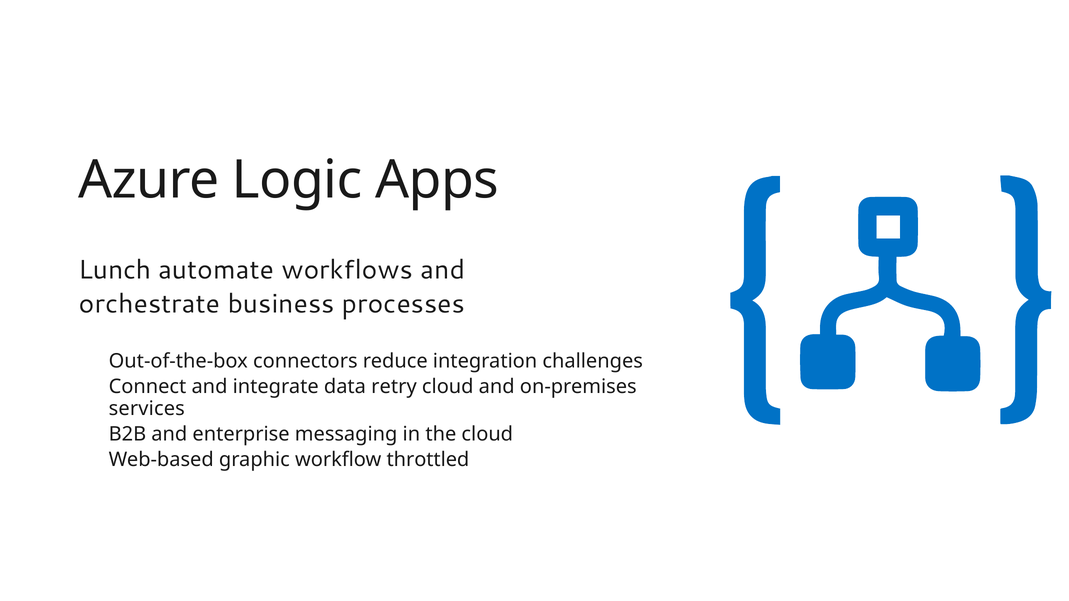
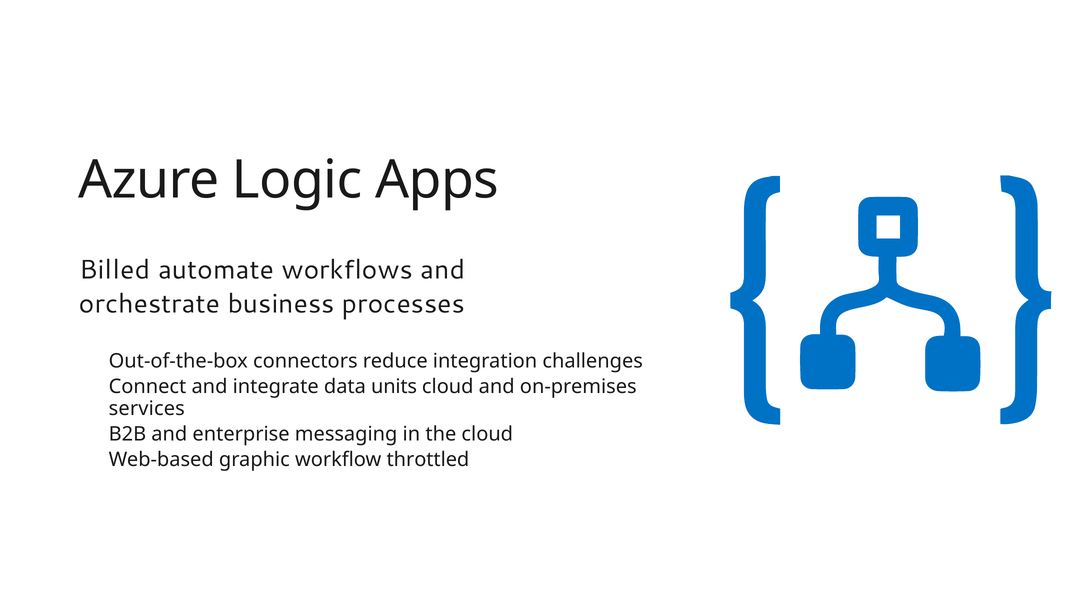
Lunch: Lunch -> Billed (115, 270)
retry: retry -> units (394, 387)
